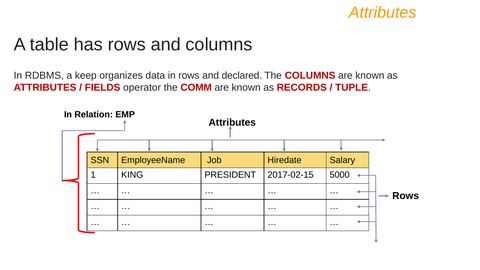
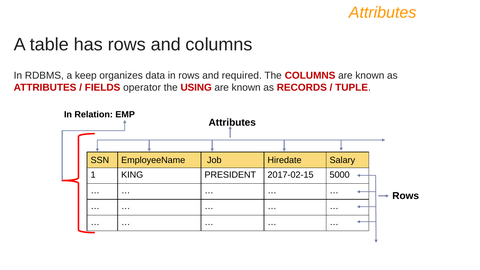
declared: declared -> required (242, 75)
COMM: COMM -> USING (196, 87)
